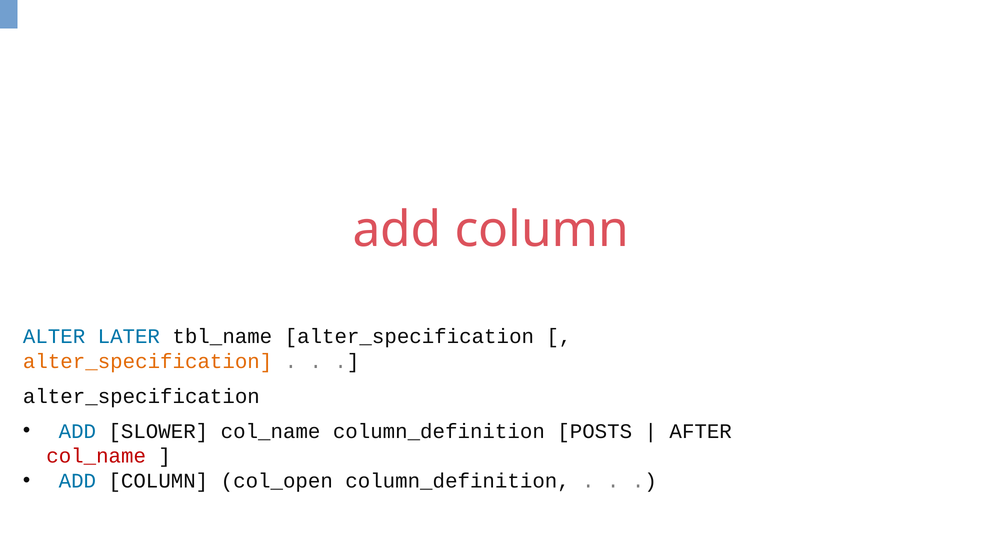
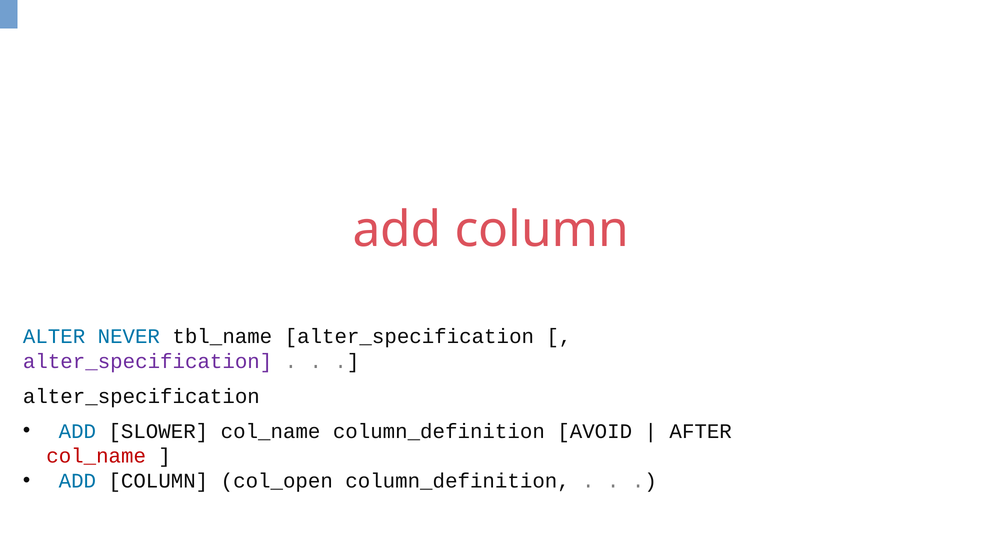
LATER: LATER -> NEVER (129, 336)
alter_specification colour: orange -> purple (148, 361)
POSTS: POSTS -> AVOID (595, 431)
